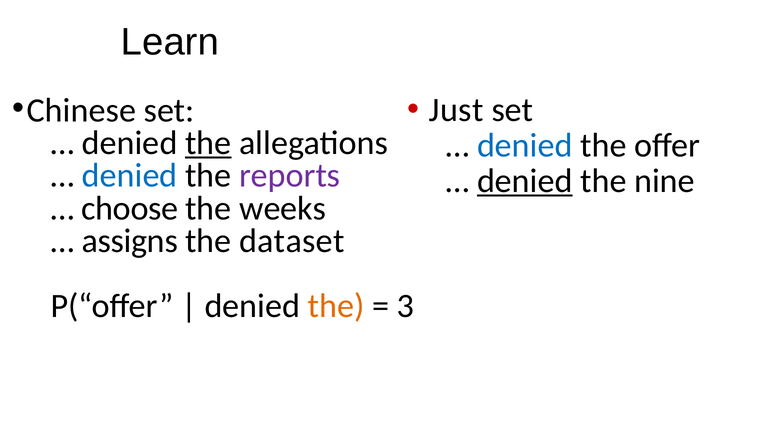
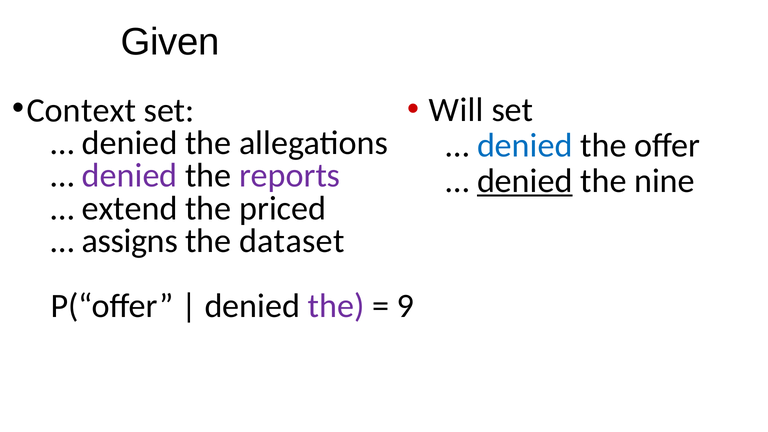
Learn: Learn -> Given (170, 42)
Chinese: Chinese -> Context (81, 110)
Just: Just -> Will (456, 110)
the underline: present -> none (208, 143)
denied colour: blue -> purple (130, 176)
choose: choose -> extend (130, 208)
weeks: weeks -> priced (283, 208)
the colour: orange -> purple (336, 306)
3: 3 -> 9 (406, 306)
